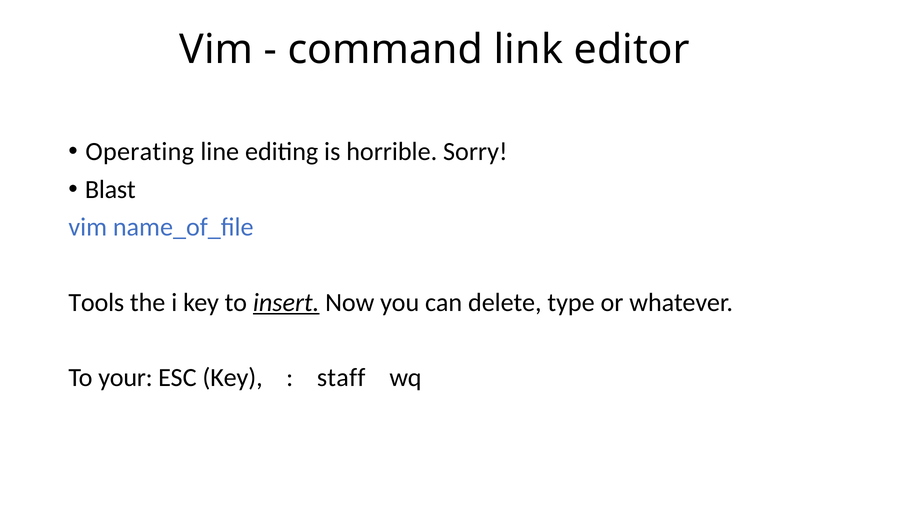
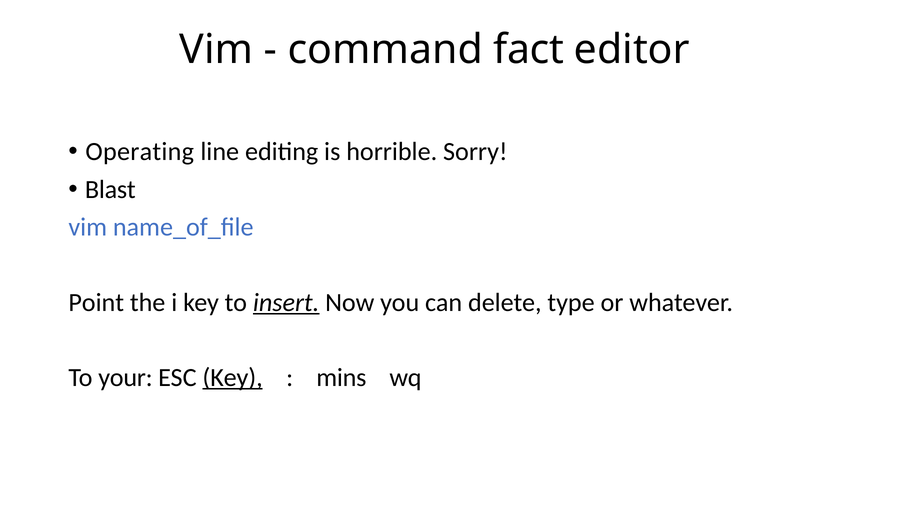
link: link -> fact (529, 50)
Tools: Tools -> Point (96, 302)
Key underline: none -> present (233, 377)
staff: staff -> mins (341, 377)
